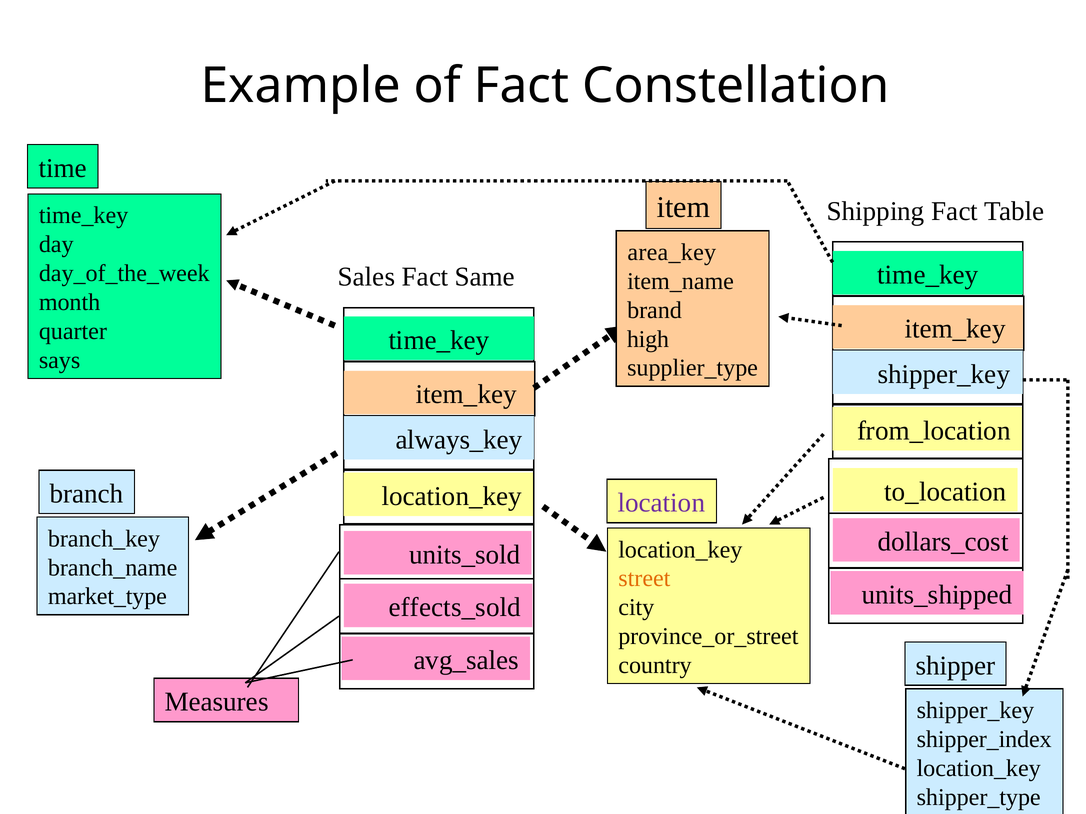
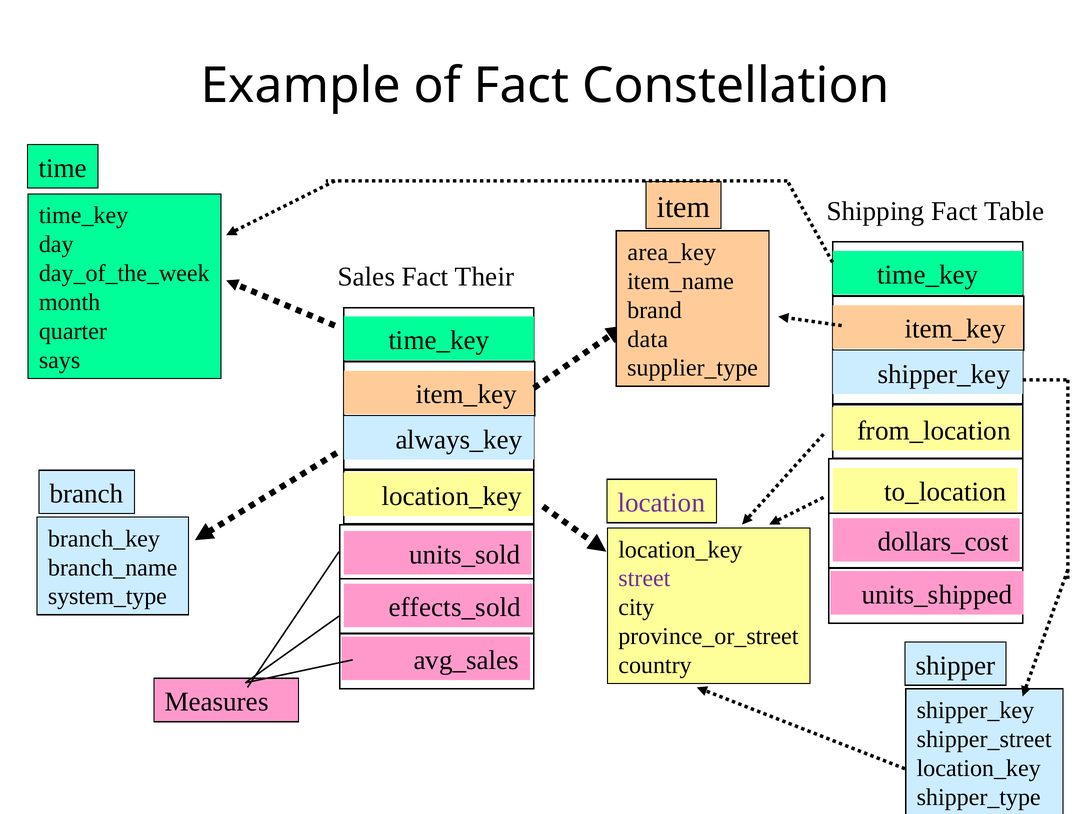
Same: Same -> Their (485, 277)
high: high -> data (648, 339)
street colour: orange -> purple (644, 579)
market_type: market_type -> system_type (107, 597)
shipper_index: shipper_index -> shipper_street (984, 740)
